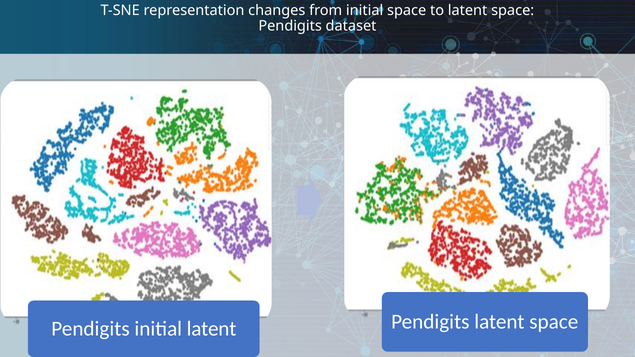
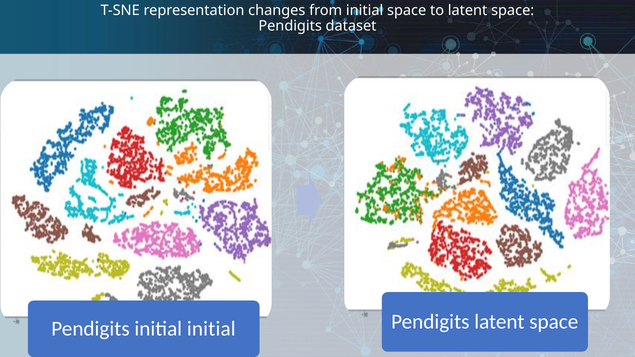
initial latent: latent -> initial (211, 329)
